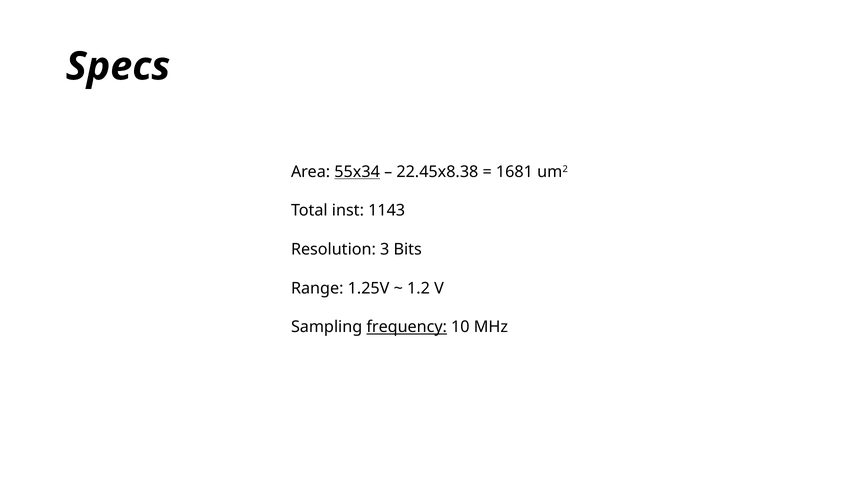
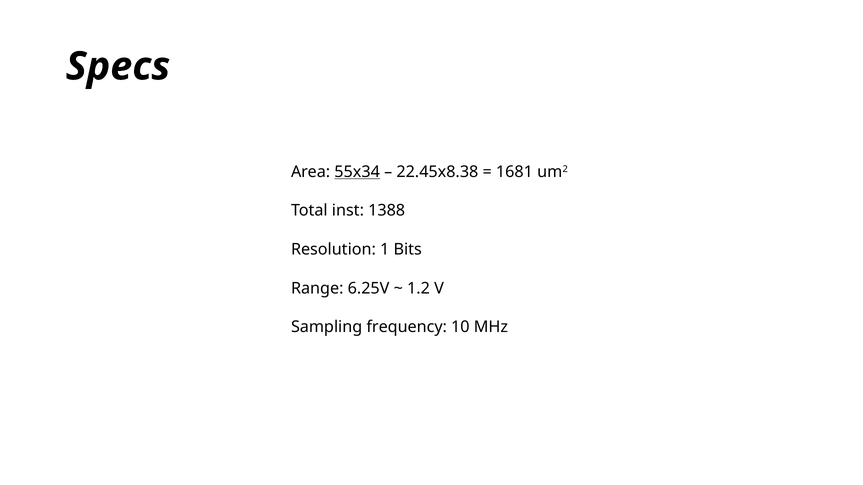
1143: 1143 -> 1388 (387, 211)
3: 3 -> 1 (385, 250)
1.25V: 1.25V -> 6.25V (369, 288)
frequency underline: present -> none (407, 327)
